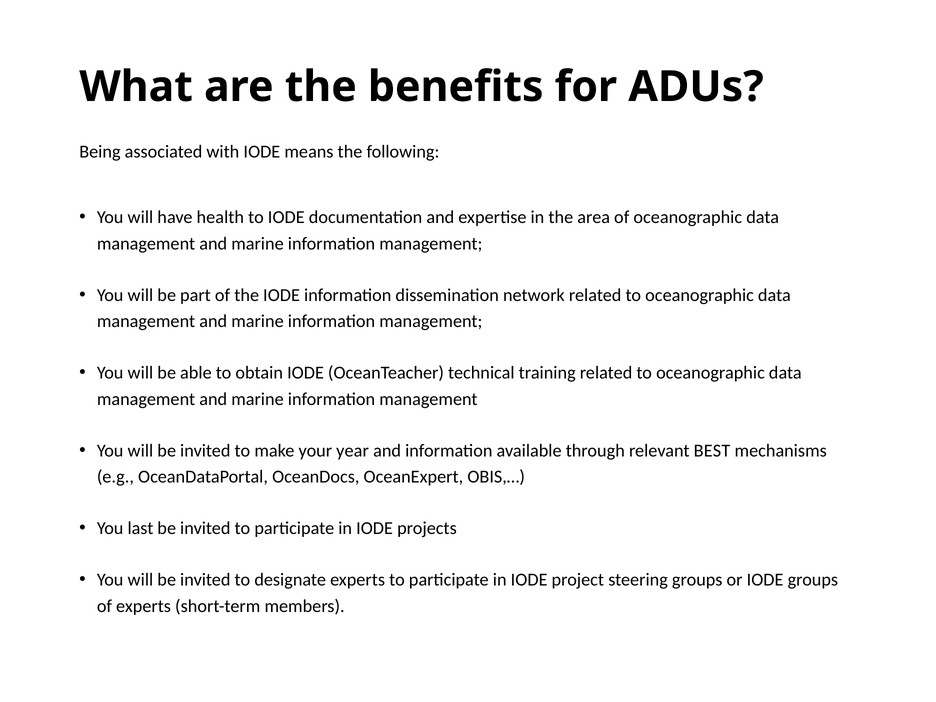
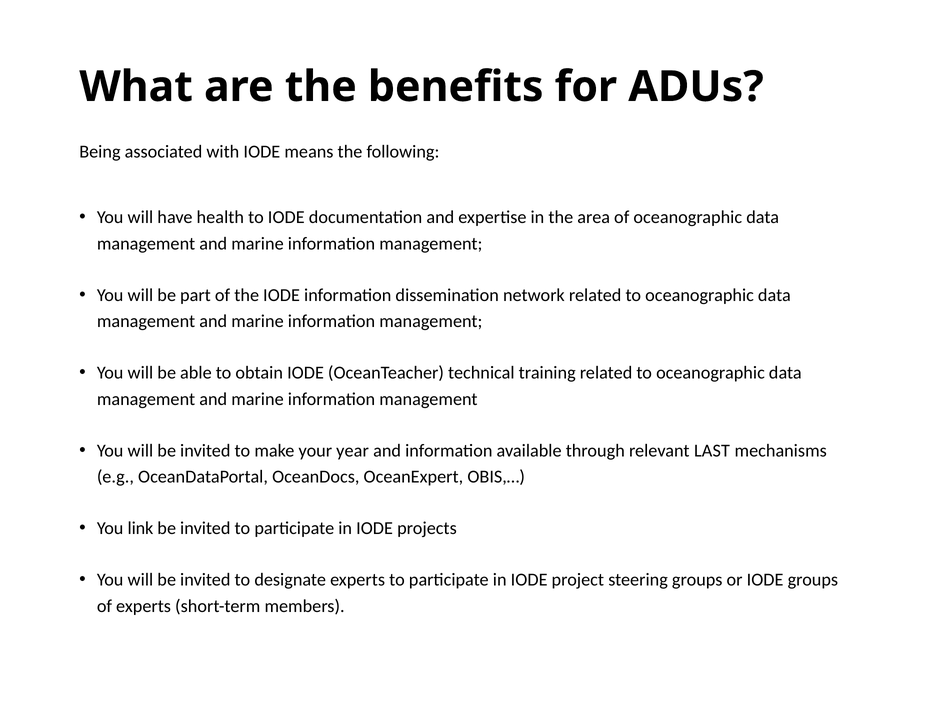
BEST: BEST -> LAST (712, 451)
last: last -> link (140, 528)
